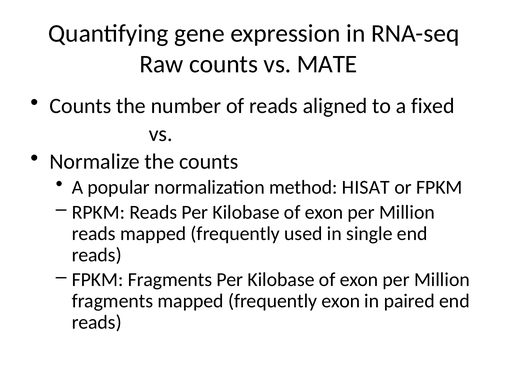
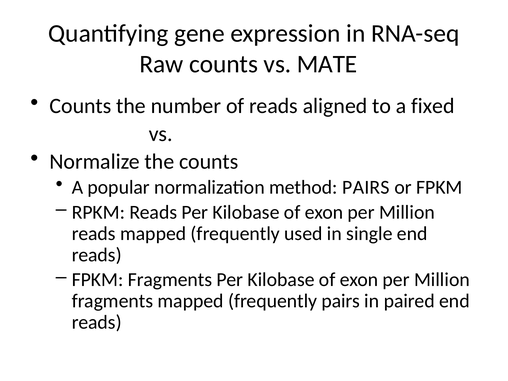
method HISAT: HISAT -> PAIRS (366, 187)
frequently exon: exon -> pairs (341, 301)
